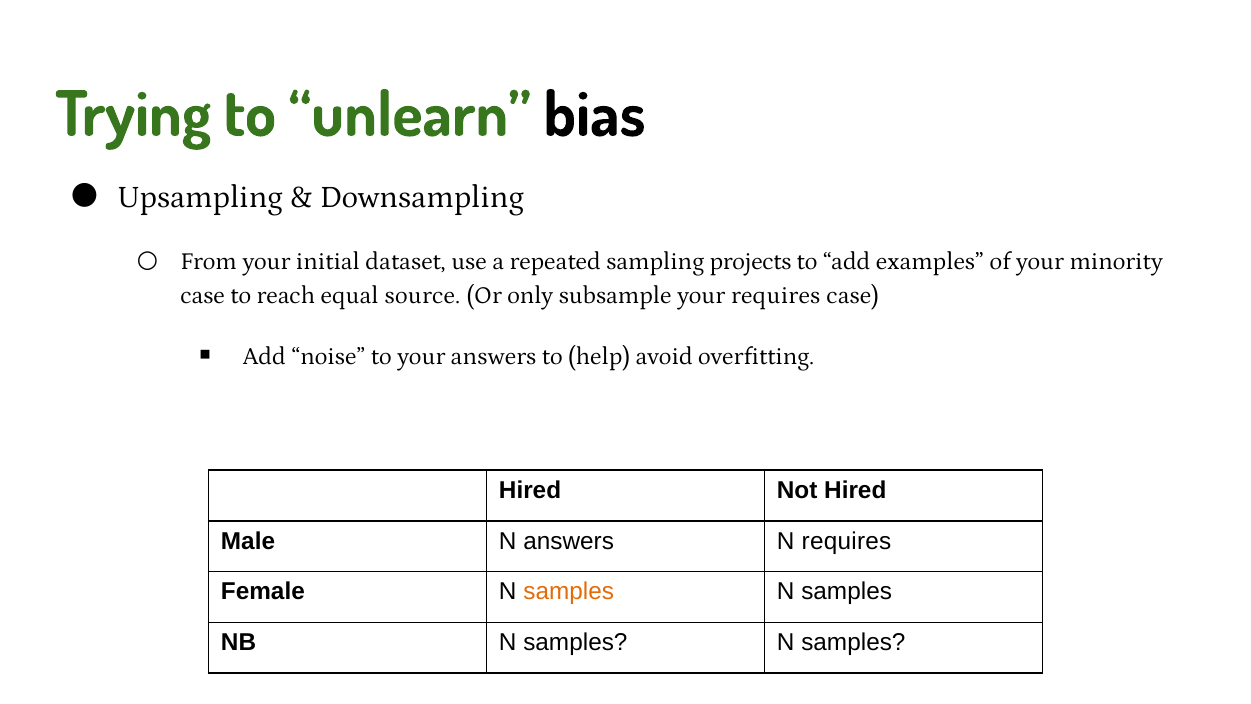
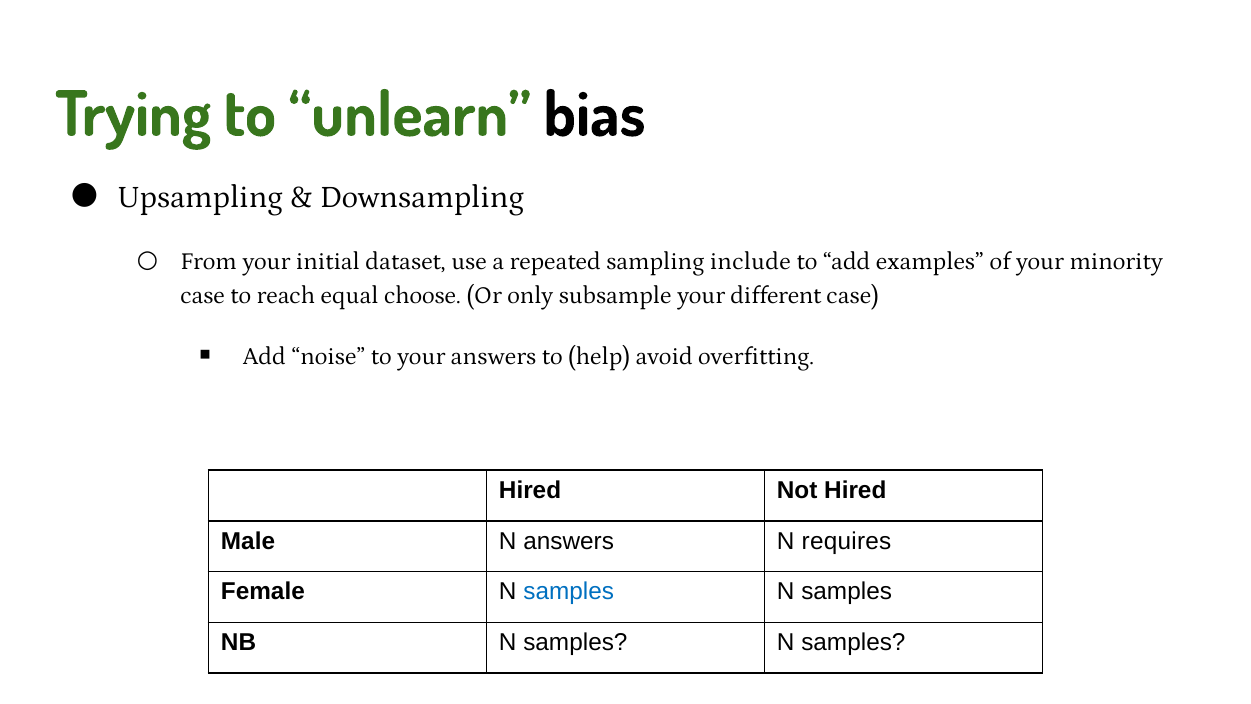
projects: projects -> include (750, 262)
source: source -> choose (423, 295)
your requires: requires -> different (776, 295)
samples colour: orange -> blue (569, 592)
